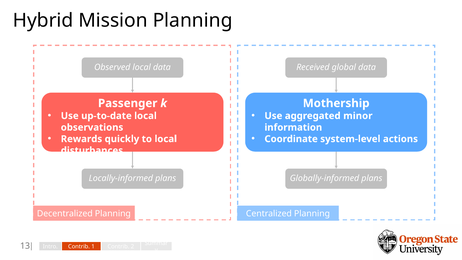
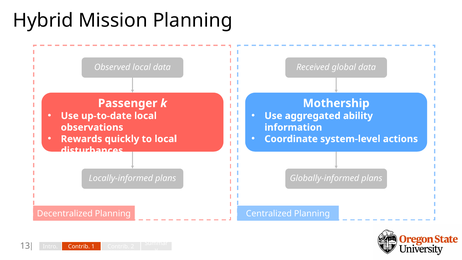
minor: minor -> ability (358, 116)
